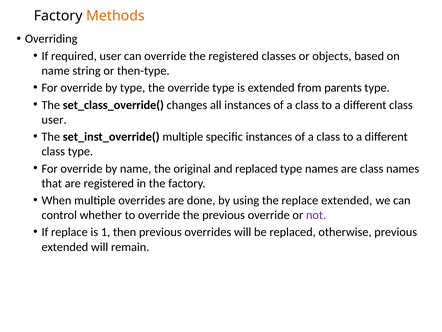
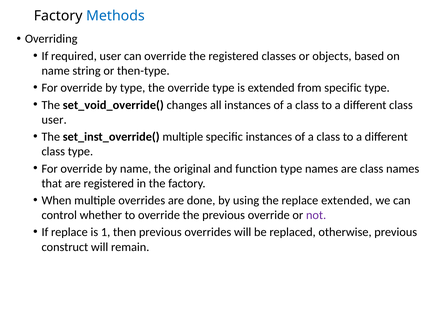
Methods colour: orange -> blue (115, 16)
from parents: parents -> specific (343, 88)
set_class_override(: set_class_override( -> set_void_override( (113, 105)
and replaced: replaced -> function (256, 168)
extended: extended -> construct (65, 247)
